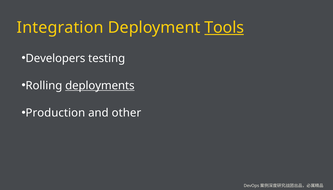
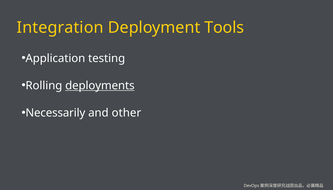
Tools underline: present -> none (224, 27)
Developers: Developers -> Application (55, 58)
Production: Production -> Necessarily (55, 113)
